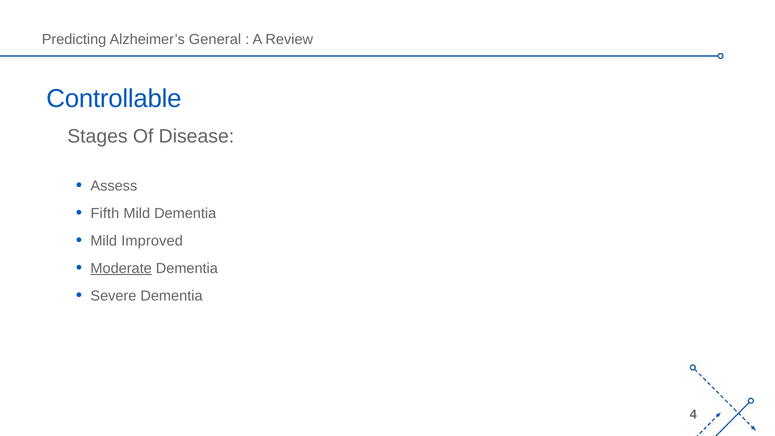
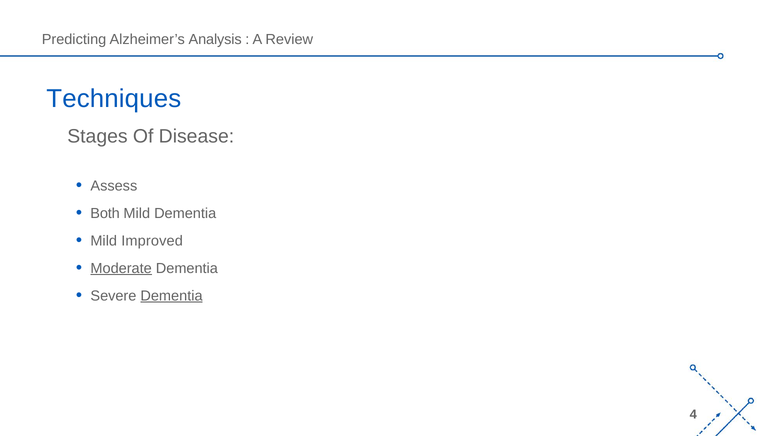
General: General -> Analysis (215, 39)
Controllable: Controllable -> Techniques (114, 99)
Fifth: Fifth -> Both (105, 213)
Dementia underline: none -> present (172, 296)
